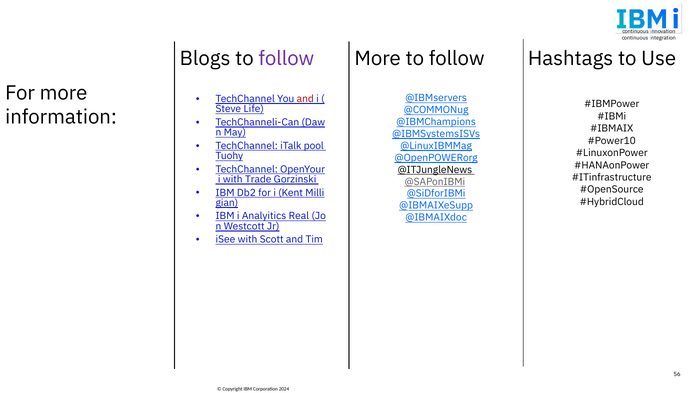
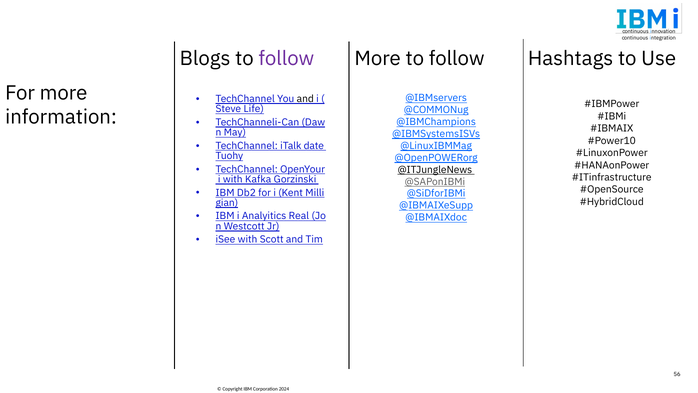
and colour: red -> black (305, 99)
pool: pool -> date (314, 146)
Trade: Trade -> Kafka (258, 179)
